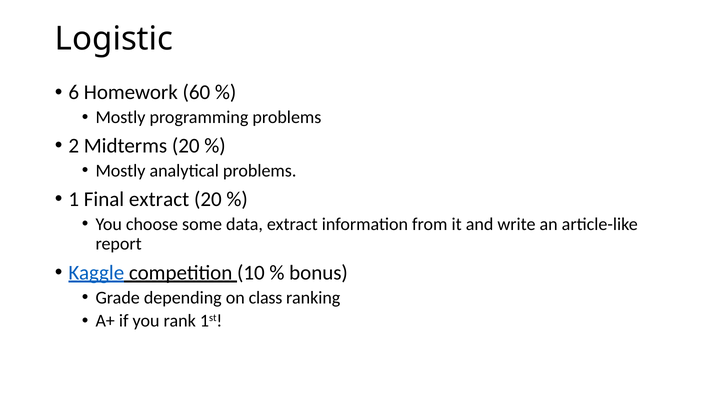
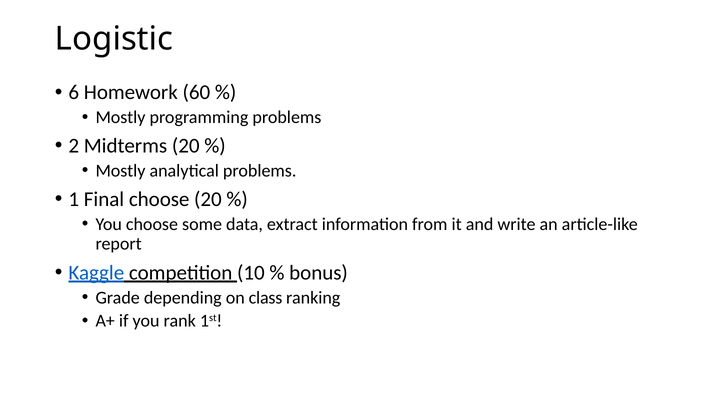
Final extract: extract -> choose (159, 199)
